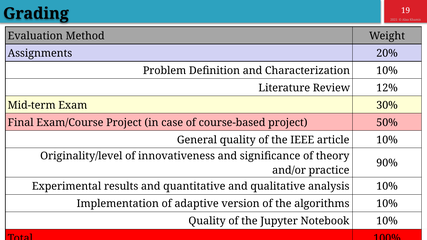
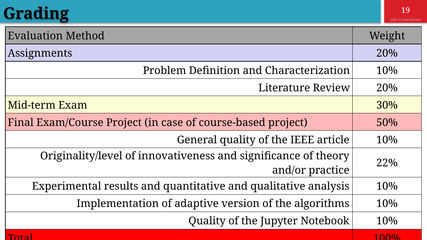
Review 12%: 12% -> 20% (387, 88)
90%: 90% -> 22% (387, 163)
